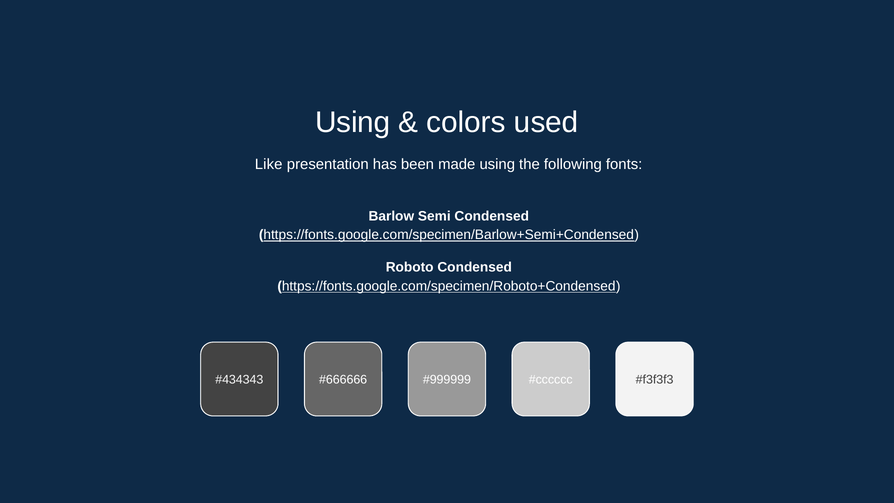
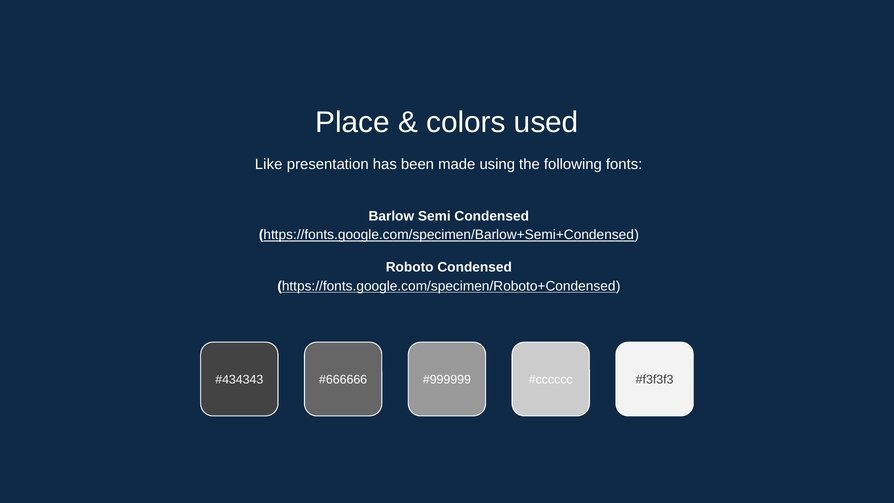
Using: Using -> Place (353, 122)
